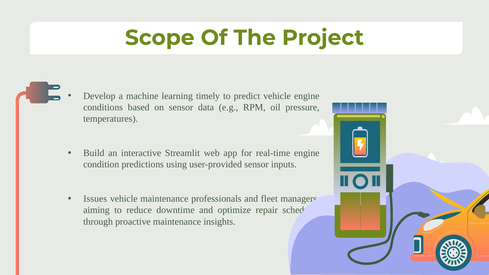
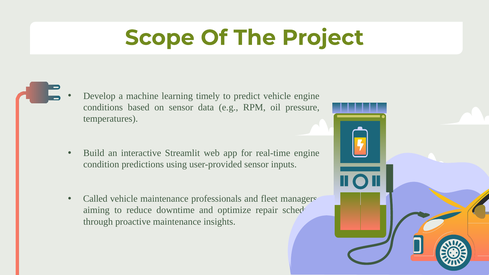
Issues: Issues -> Called (95, 199)
